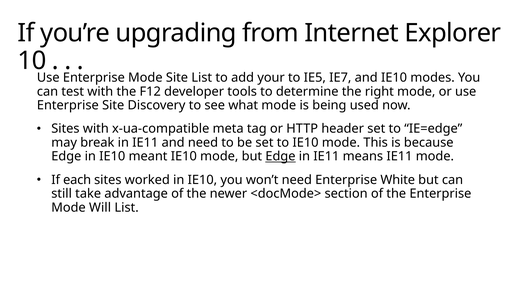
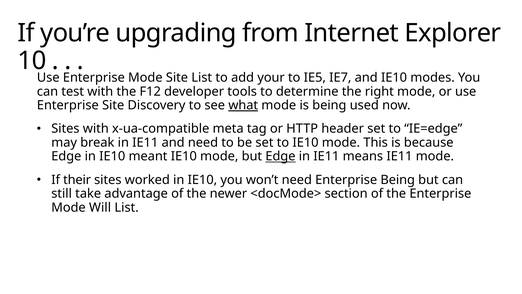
what underline: none -> present (243, 105)
each: each -> their (77, 180)
Enterprise White: White -> Being (398, 180)
